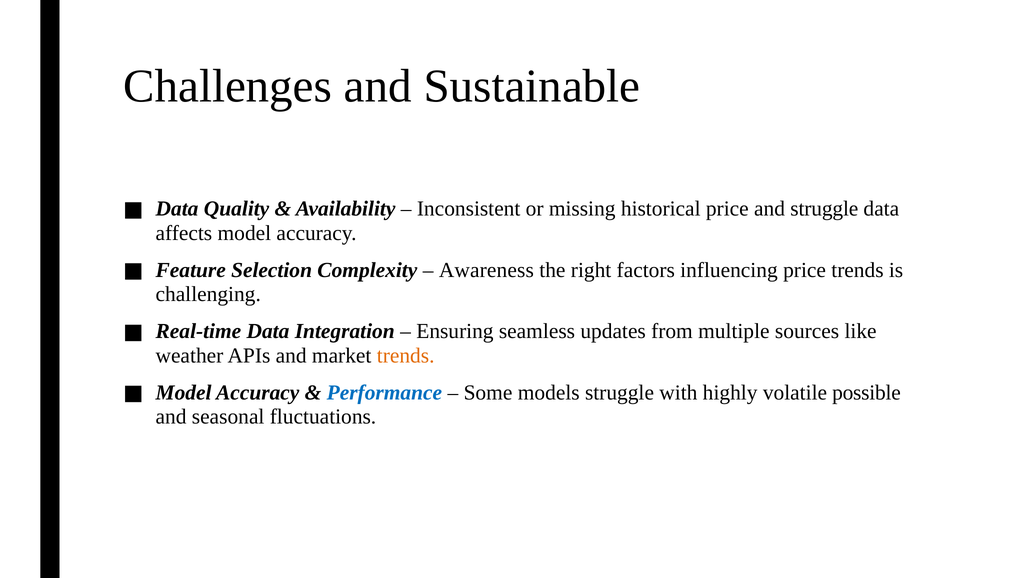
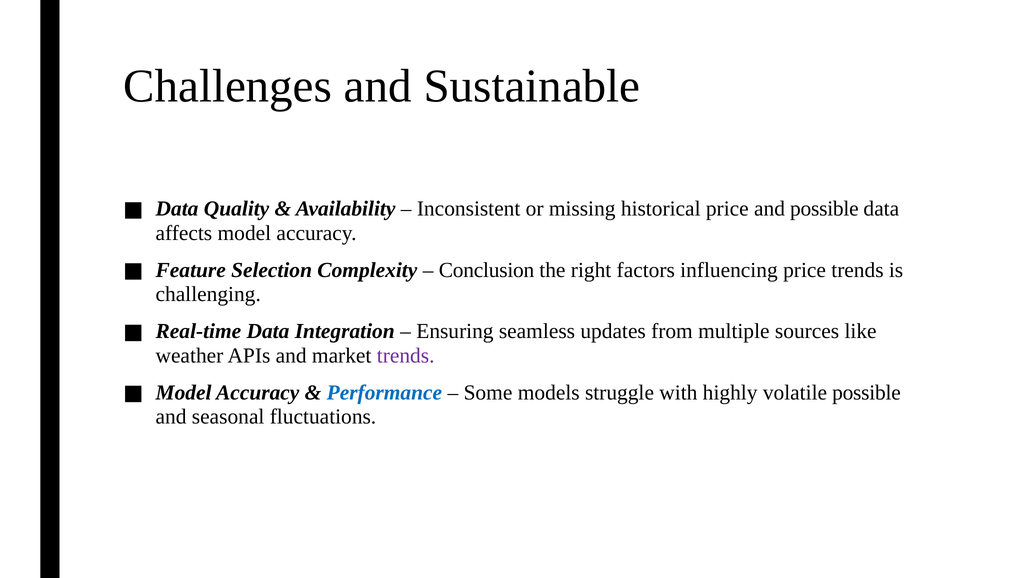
and struggle: struggle -> possible (824, 209)
Awareness: Awareness -> Conclusion (487, 270)
trends colour: orange -> purple (406, 355)
